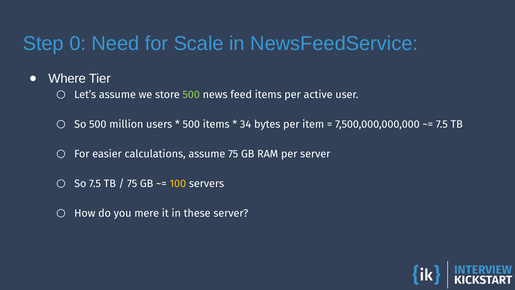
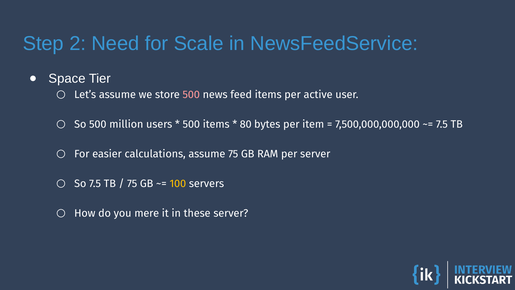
0: 0 -> 2 (78, 44)
Where: Where -> Space (67, 79)
500 colour: light green -> pink (191, 95)
34: 34 -> 80 (246, 124)
